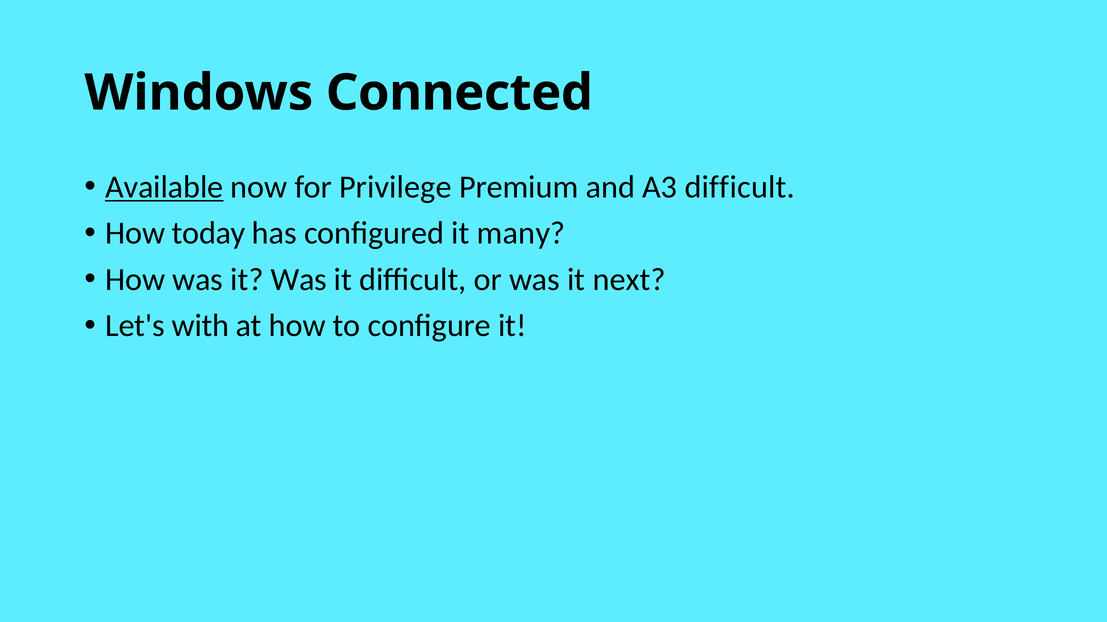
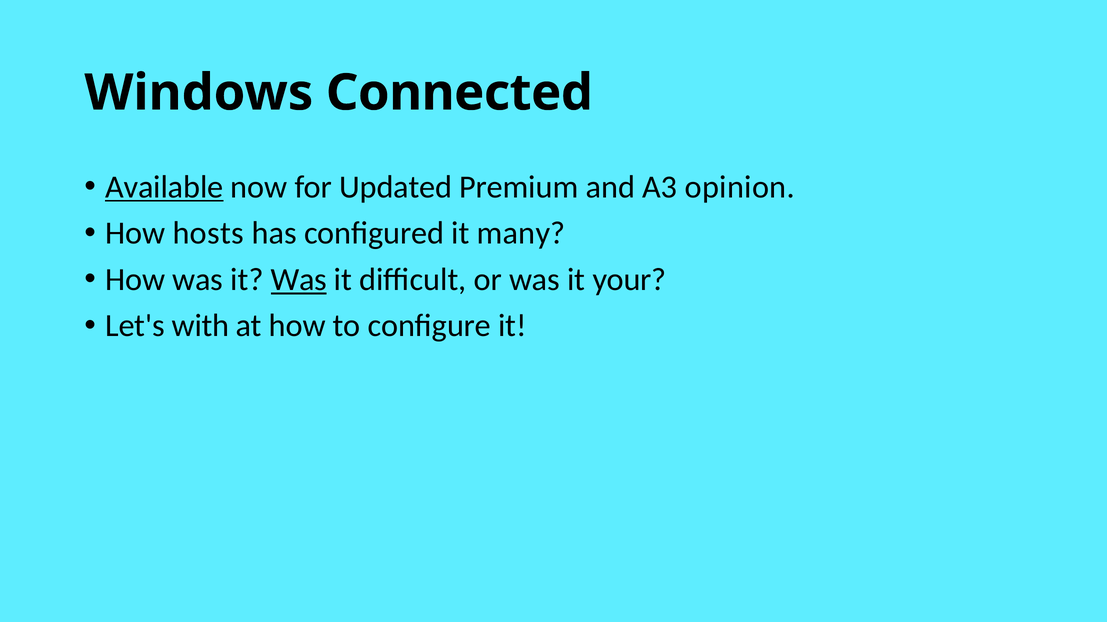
Privilege: Privilege -> Updated (396, 187)
A3 difficult: difficult -> opinion (740, 187)
today: today -> hosts (208, 233)
Was underline: none -> present (299, 280)
next: next -> your (629, 280)
